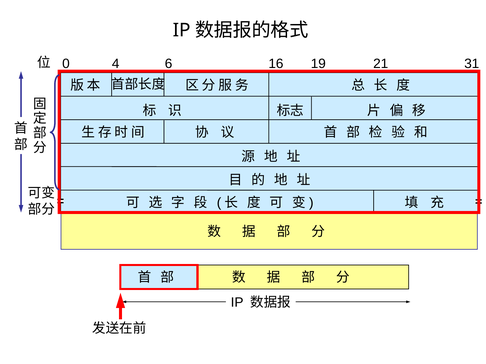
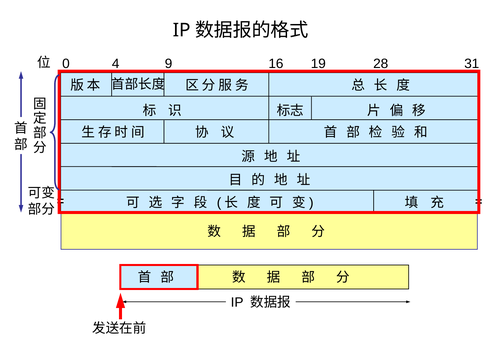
6: 6 -> 9 (169, 64)
21: 21 -> 28 (381, 64)
